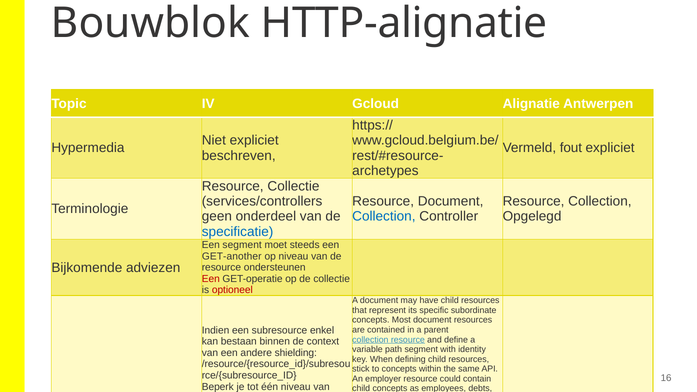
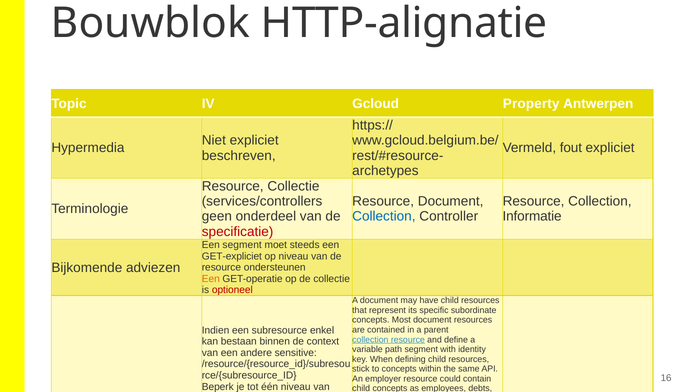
Alignatie: Alignatie -> Property (531, 104)
Opgelegd: Opgelegd -> Informatie (532, 217)
specificatie colour: blue -> red (238, 232)
GET-another: GET-another -> GET-expliciet (232, 256)
Een colour: red -> orange (211, 279)
shielding: shielding -> sensitive (296, 353)
